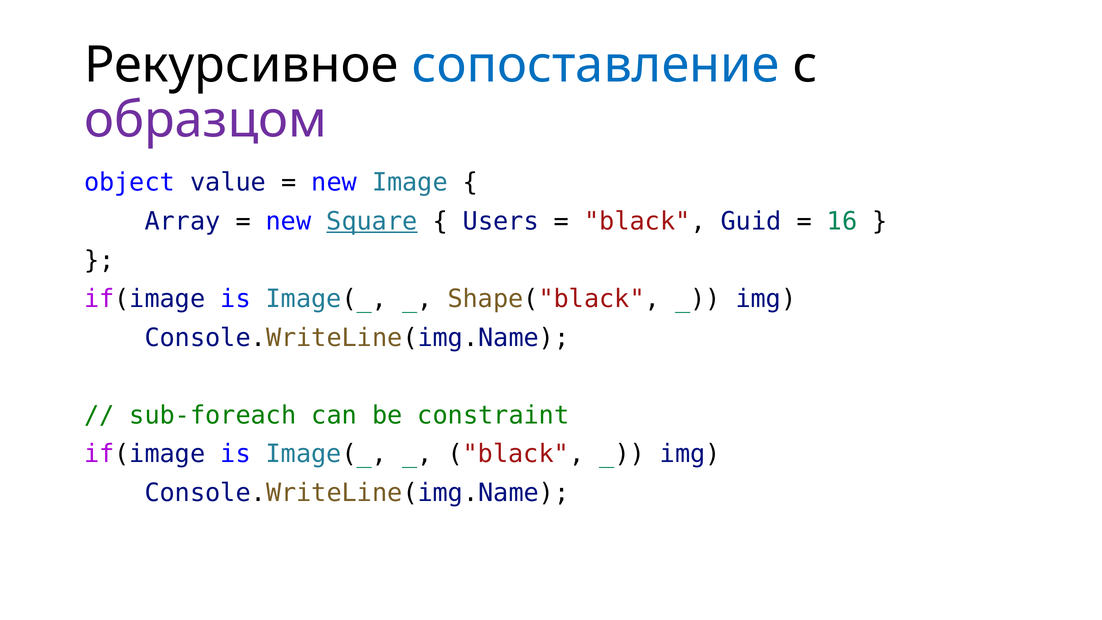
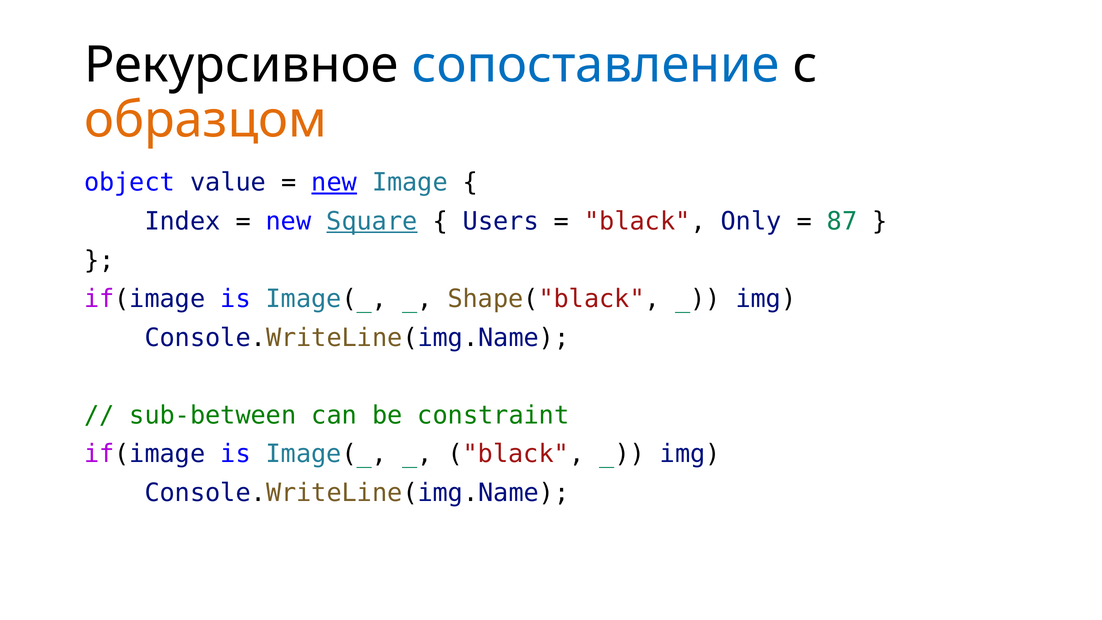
образцом colour: purple -> orange (206, 120)
new underline: none -> present (334, 183)
Array: Array -> Index (183, 221)
Guid: Guid -> Only (751, 221)
16: 16 -> 87 (842, 221)
sub-foreach: sub-foreach -> sub-between (213, 415)
